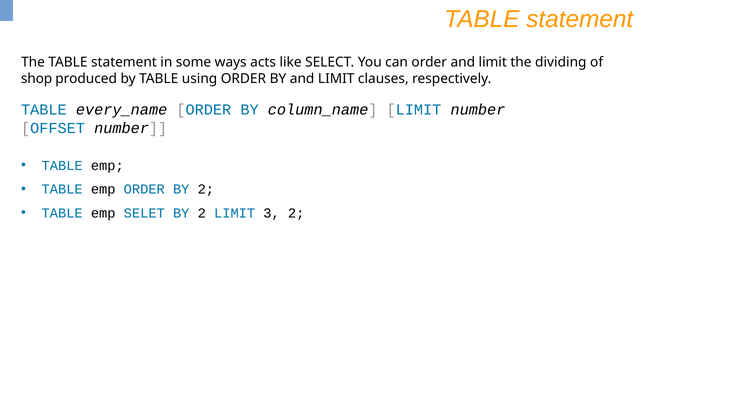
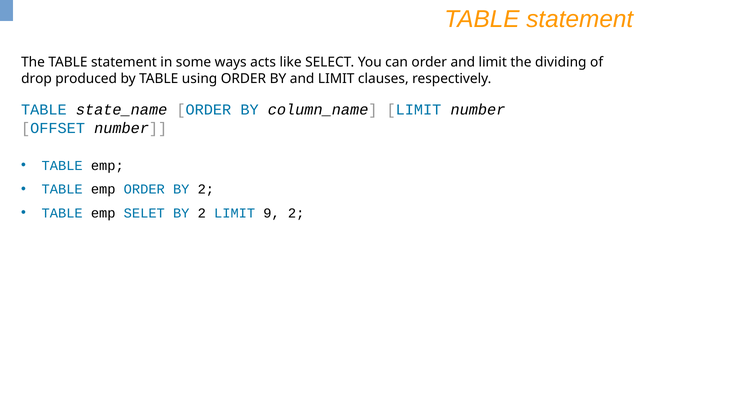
shop: shop -> drop (37, 78)
every_name: every_name -> state_name (122, 110)
3: 3 -> 9 (272, 213)
